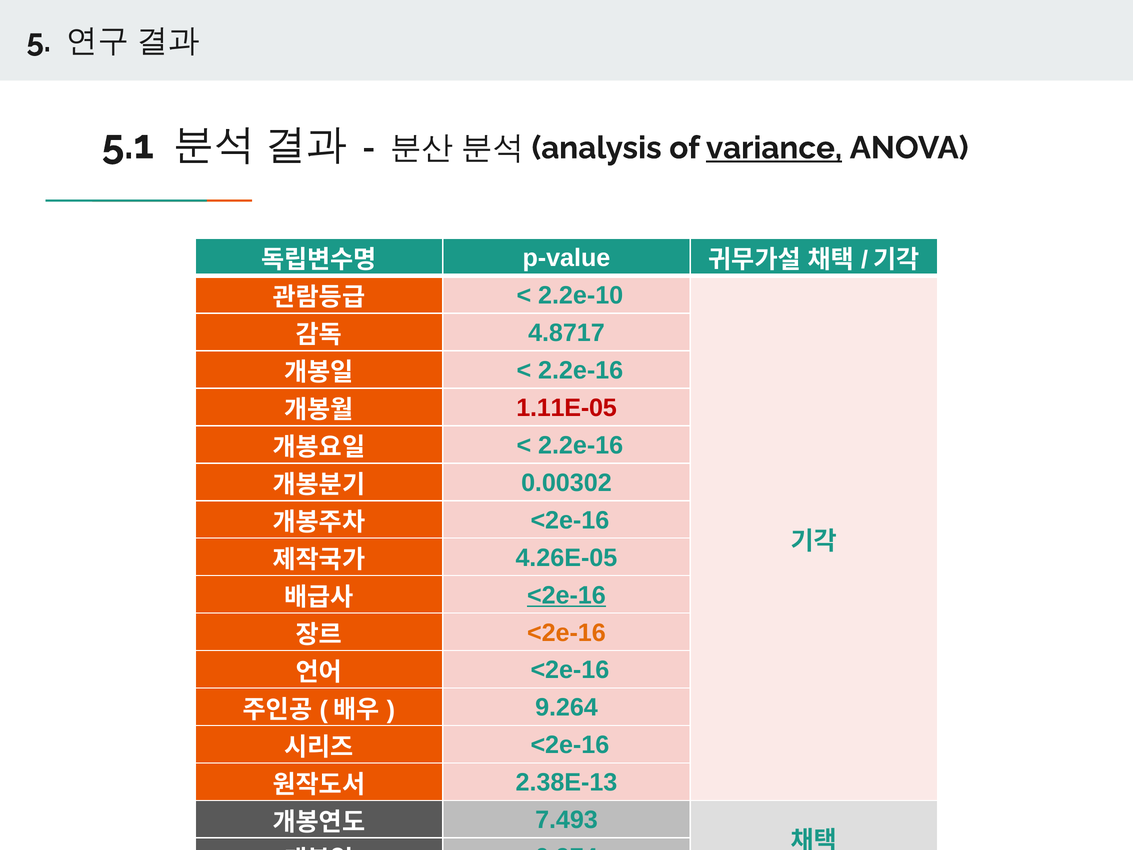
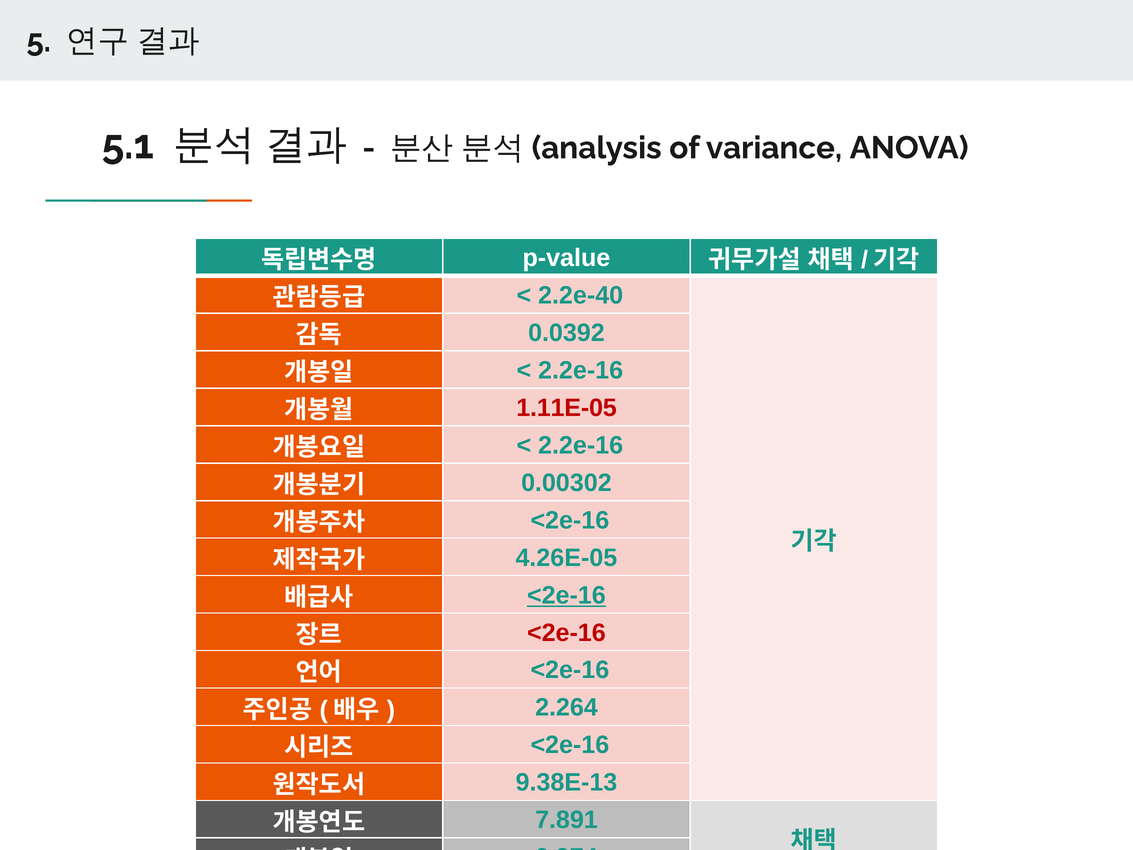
variance underline: present -> none (774, 148)
2.2e-10: 2.2e-10 -> 2.2e-40 (581, 295)
4.8717: 4.8717 -> 0.0392 (566, 333)
<2e-16 colour: orange -> red (566, 633)
9.264: 9.264 -> 2.264 (566, 707)
2.38E-13: 2.38E-13 -> 9.38E-13 (566, 782)
7.493: 7.493 -> 7.891 (566, 820)
